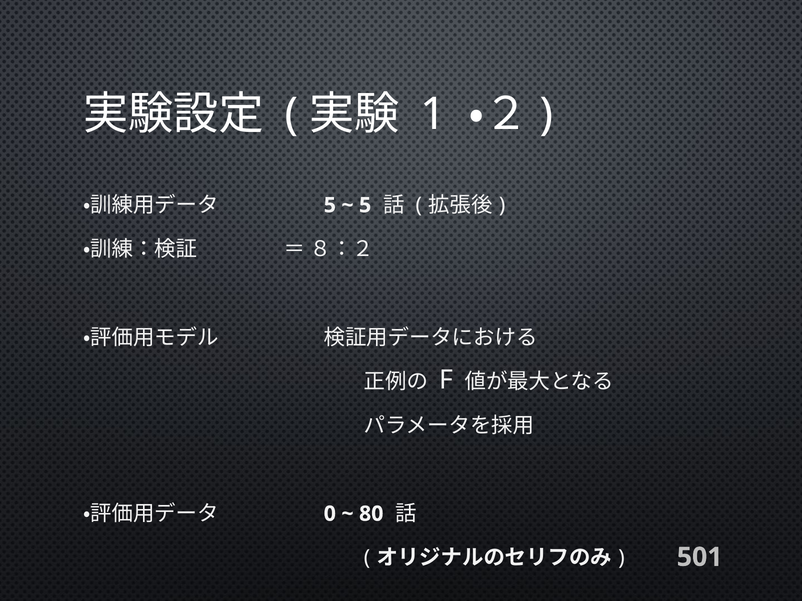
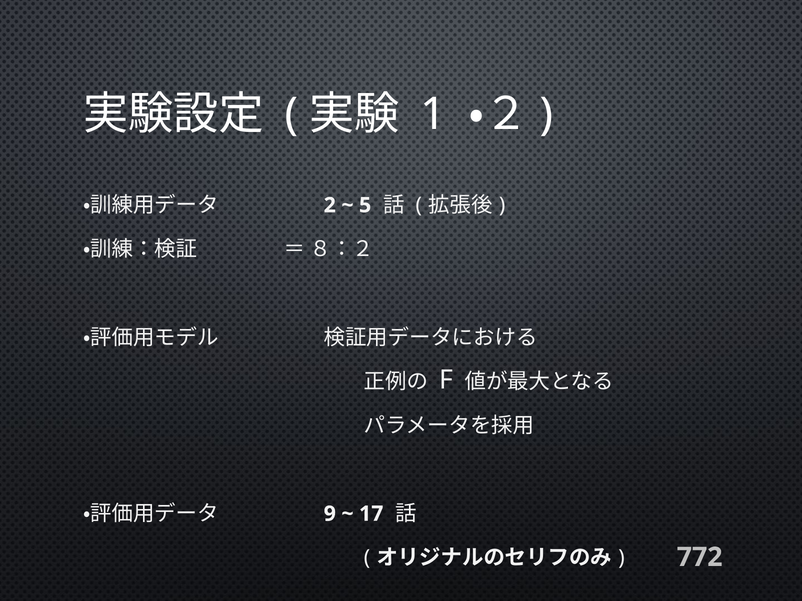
5: 5 -> 2 (330, 205)
0: 0 -> 9 (330, 514)
80: 80 -> 17 (371, 514)
501: 501 -> 772 (700, 558)
